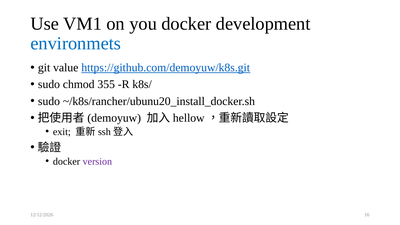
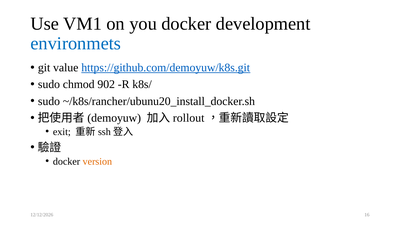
355: 355 -> 902 (106, 84)
hellow: hellow -> rollout (189, 118)
version colour: purple -> orange (97, 161)
